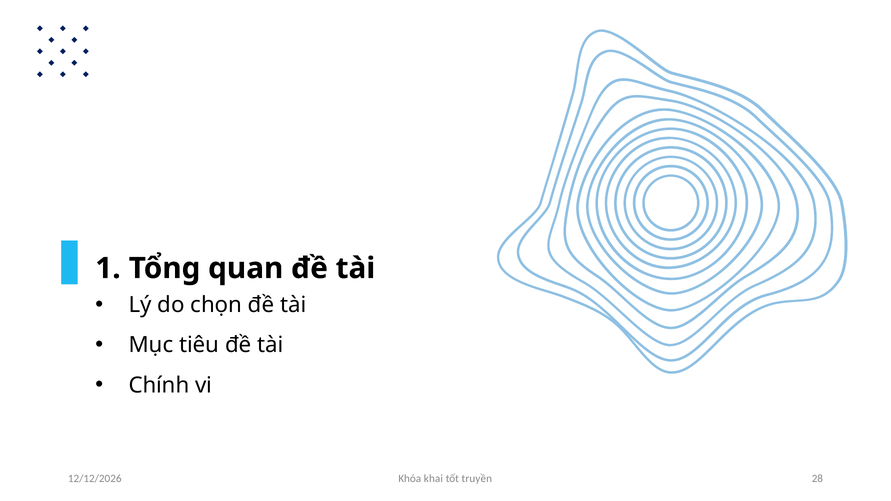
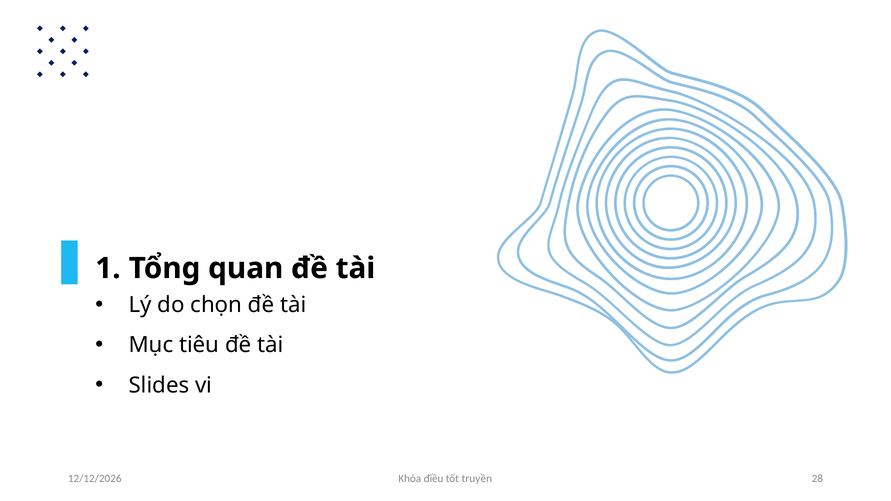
Chính: Chính -> Slides (159, 385)
khai: khai -> điều (434, 479)
